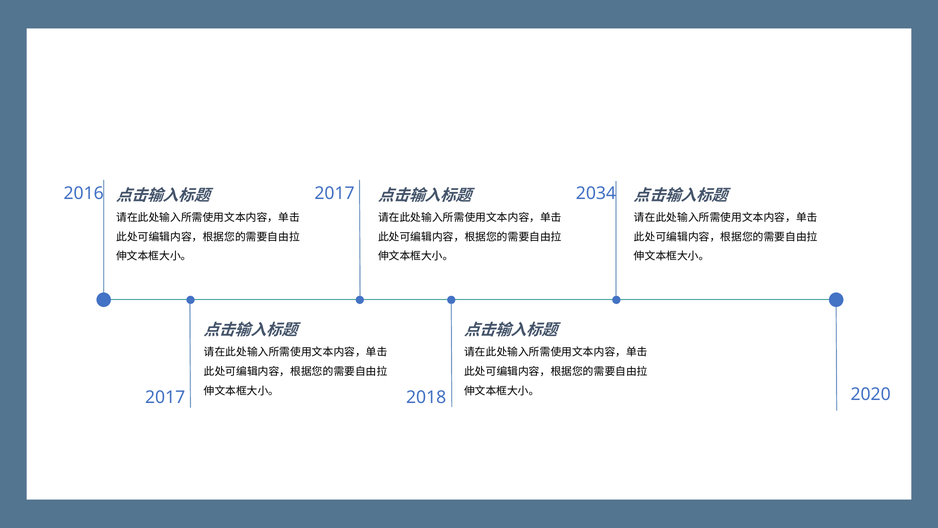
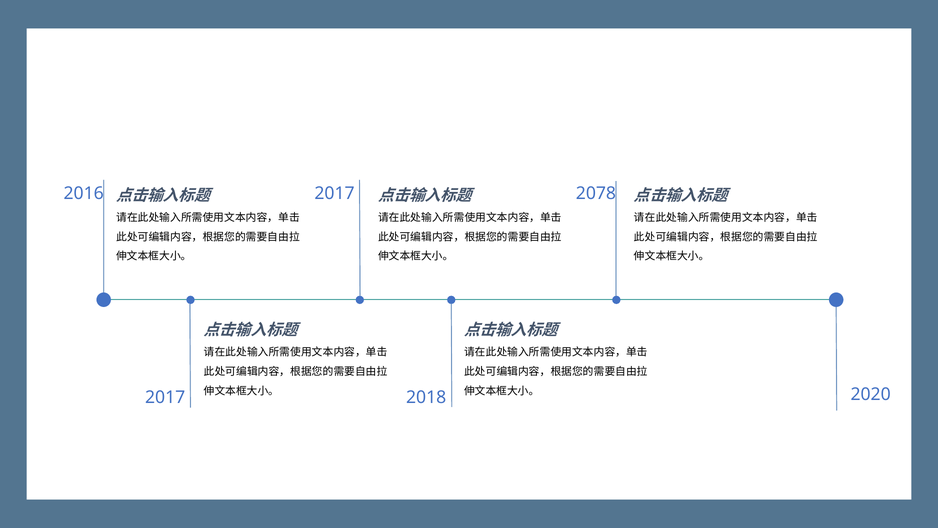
2034: 2034 -> 2078 (596, 193)
